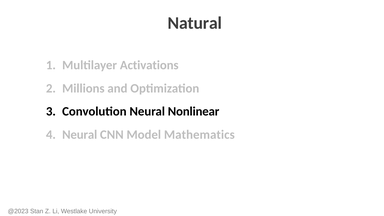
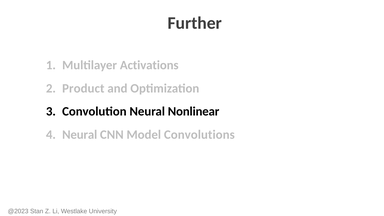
Natural: Natural -> Further (195, 23)
Millions: Millions -> Product (83, 88)
Mathematics: Mathematics -> Convolutions (199, 135)
